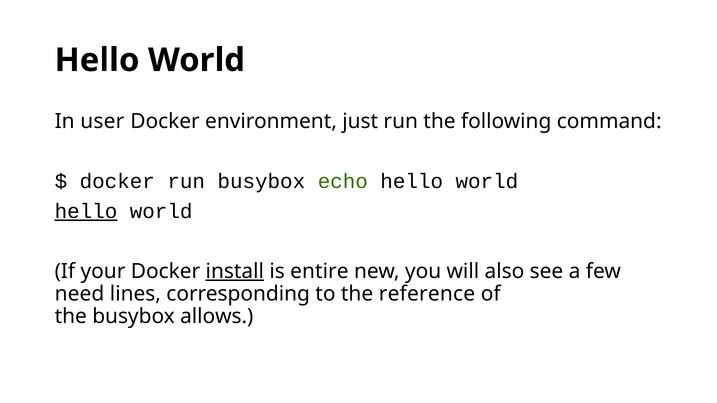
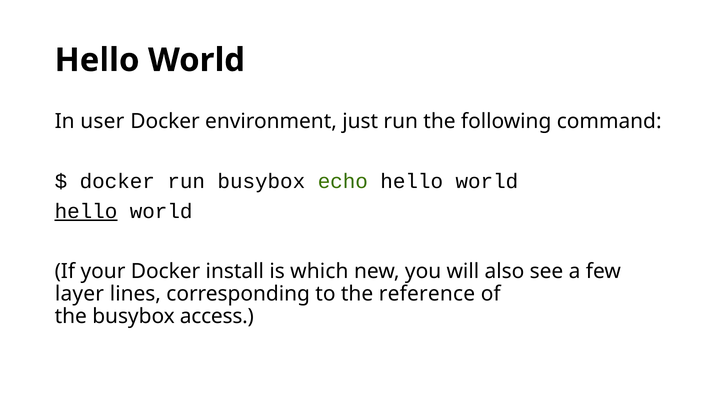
install underline: present -> none (235, 272)
entire: entire -> which (319, 272)
need: need -> layer (79, 294)
allows: allows -> access (217, 317)
